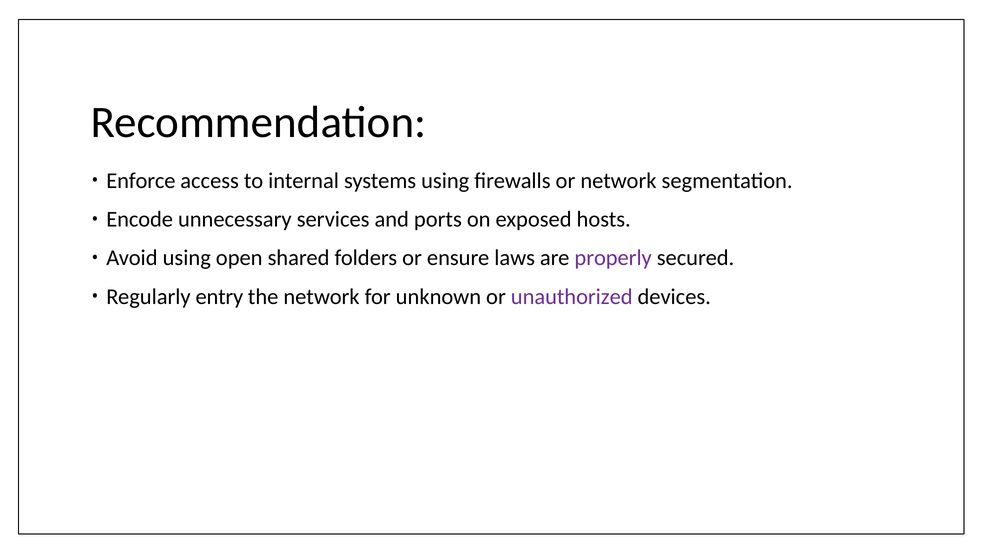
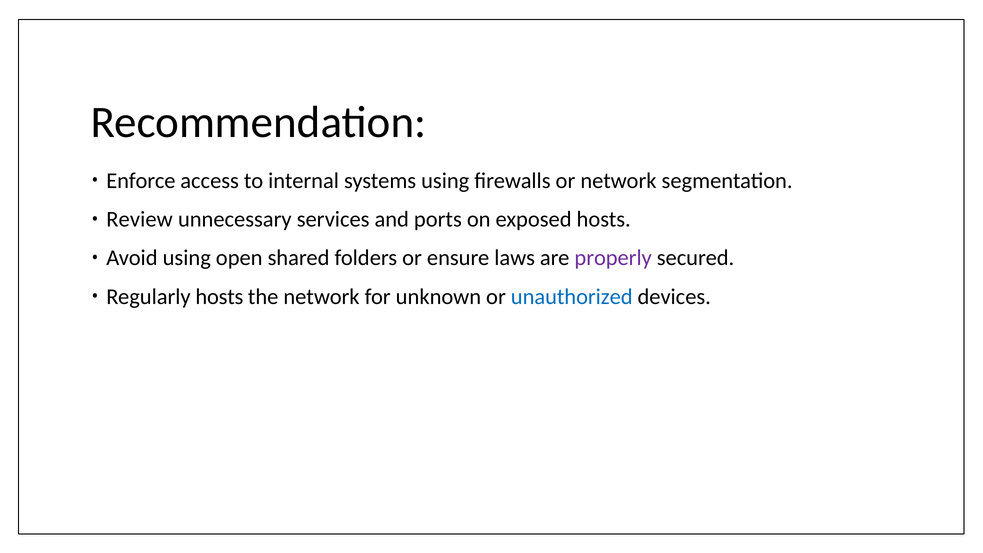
Encode: Encode -> Review (140, 219)
Regularly entry: entry -> hosts (219, 297)
unauthorized colour: purple -> blue (572, 297)
